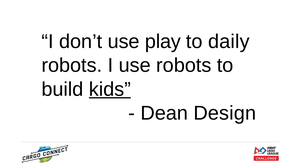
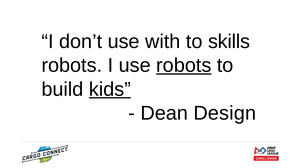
play: play -> with (163, 41)
daily: daily -> skills (229, 41)
robots underline: none -> present (184, 65)
